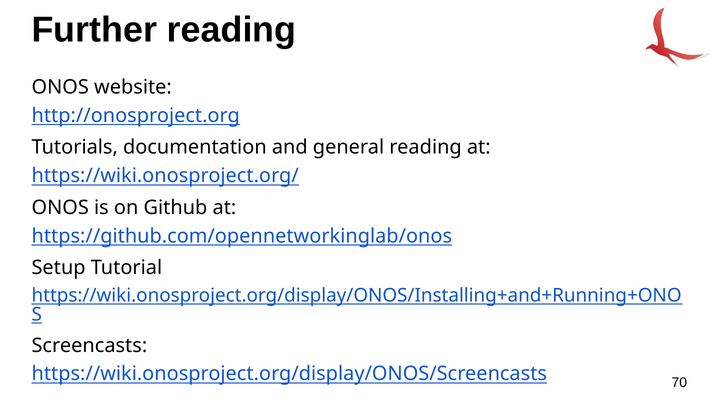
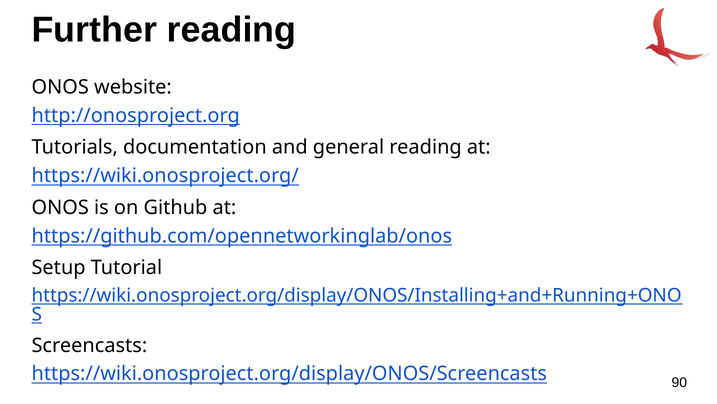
70: 70 -> 90 (679, 382)
